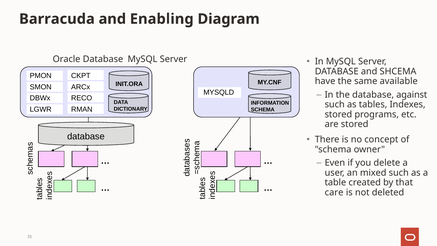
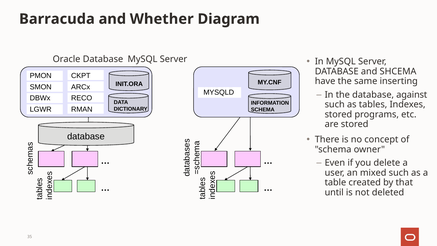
Enabling: Enabling -> Whether (162, 19)
available: available -> inserting (399, 81)
care: care -> until (334, 192)
